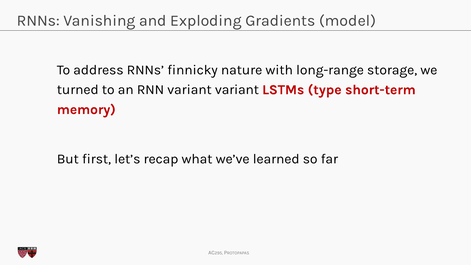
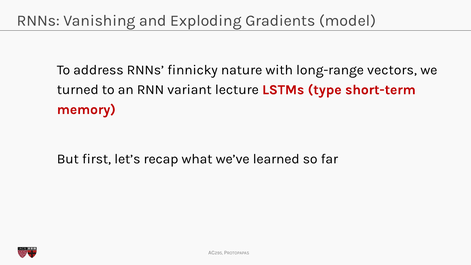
storage: storage -> vectors (392, 70)
variant variant: variant -> lecture (237, 90)
